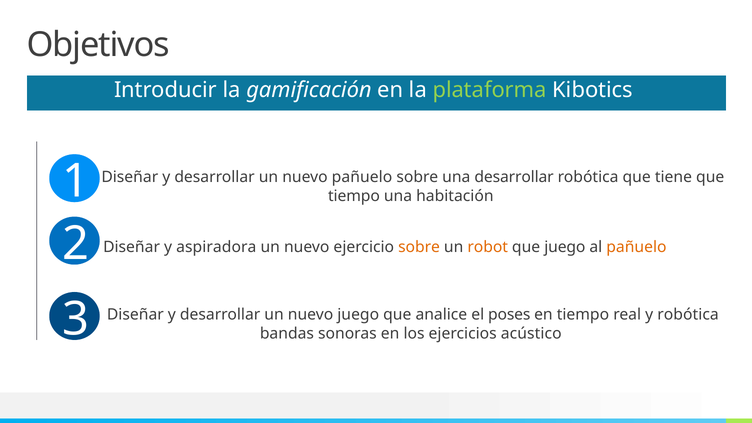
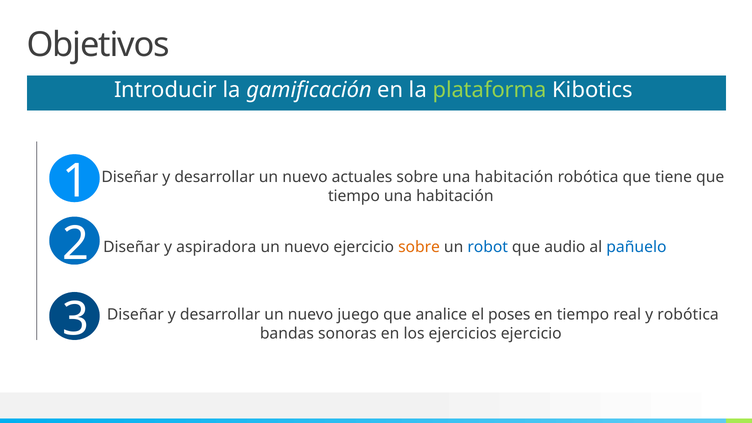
nuevo pañuelo: pañuelo -> actuales (362, 177)
sobre una desarrollar: desarrollar -> habitación (514, 177)
robot colour: orange -> blue (488, 247)
que juego: juego -> audio (565, 247)
pañuelo colour: orange -> blue (636, 247)
ejercicios acústico: acústico -> ejercicio (531, 333)
